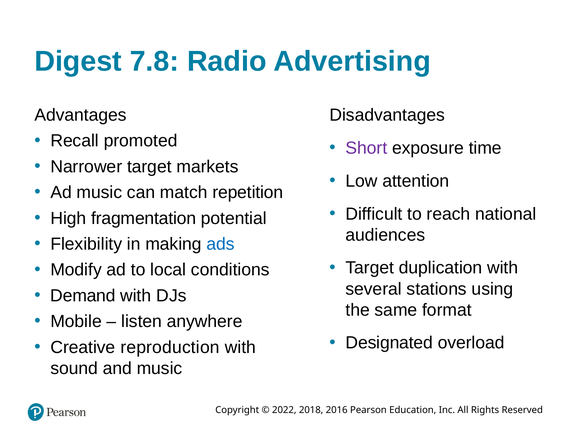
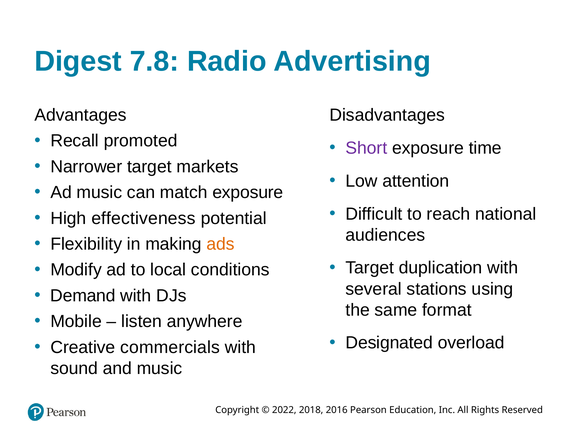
match repetition: repetition -> exposure (248, 192)
fragmentation: fragmentation -> effectiveness (143, 218)
ads colour: blue -> orange (221, 244)
reproduction: reproduction -> commercials (170, 347)
